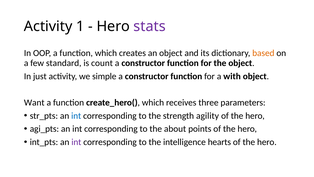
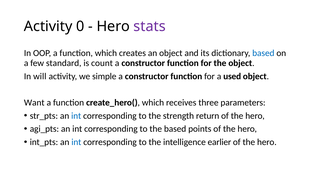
1: 1 -> 0 (80, 26)
based colour: orange -> blue (263, 53)
just: just -> will (40, 76)
with: with -> used (232, 76)
agility: agility -> return (208, 116)
the about: about -> based (175, 129)
int colour: purple -> blue (76, 142)
hearts: hearts -> earlier (219, 142)
